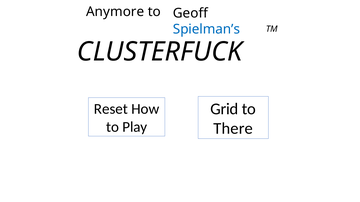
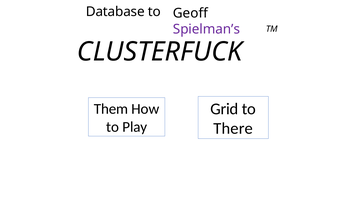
Anymore: Anymore -> Database (115, 12)
Spielman’s colour: blue -> purple (206, 29)
Reset: Reset -> Them (111, 109)
